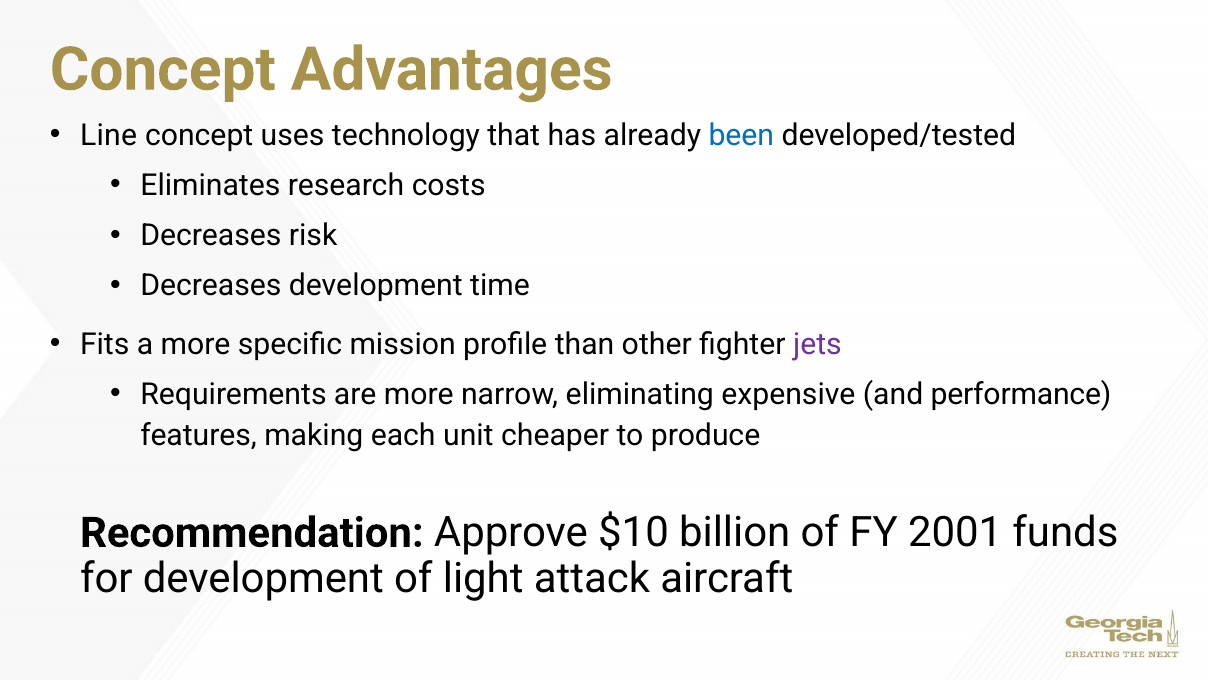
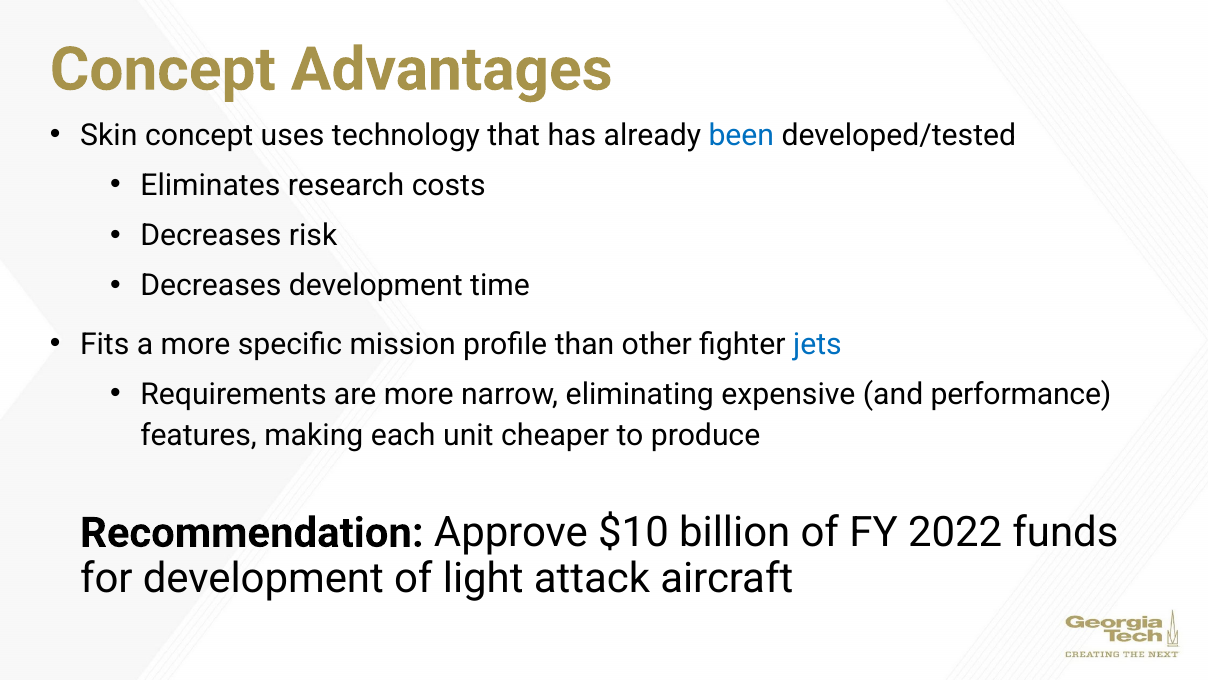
Line: Line -> Skin (109, 135)
jets colour: purple -> blue (817, 344)
2001: 2001 -> 2022 (955, 533)
